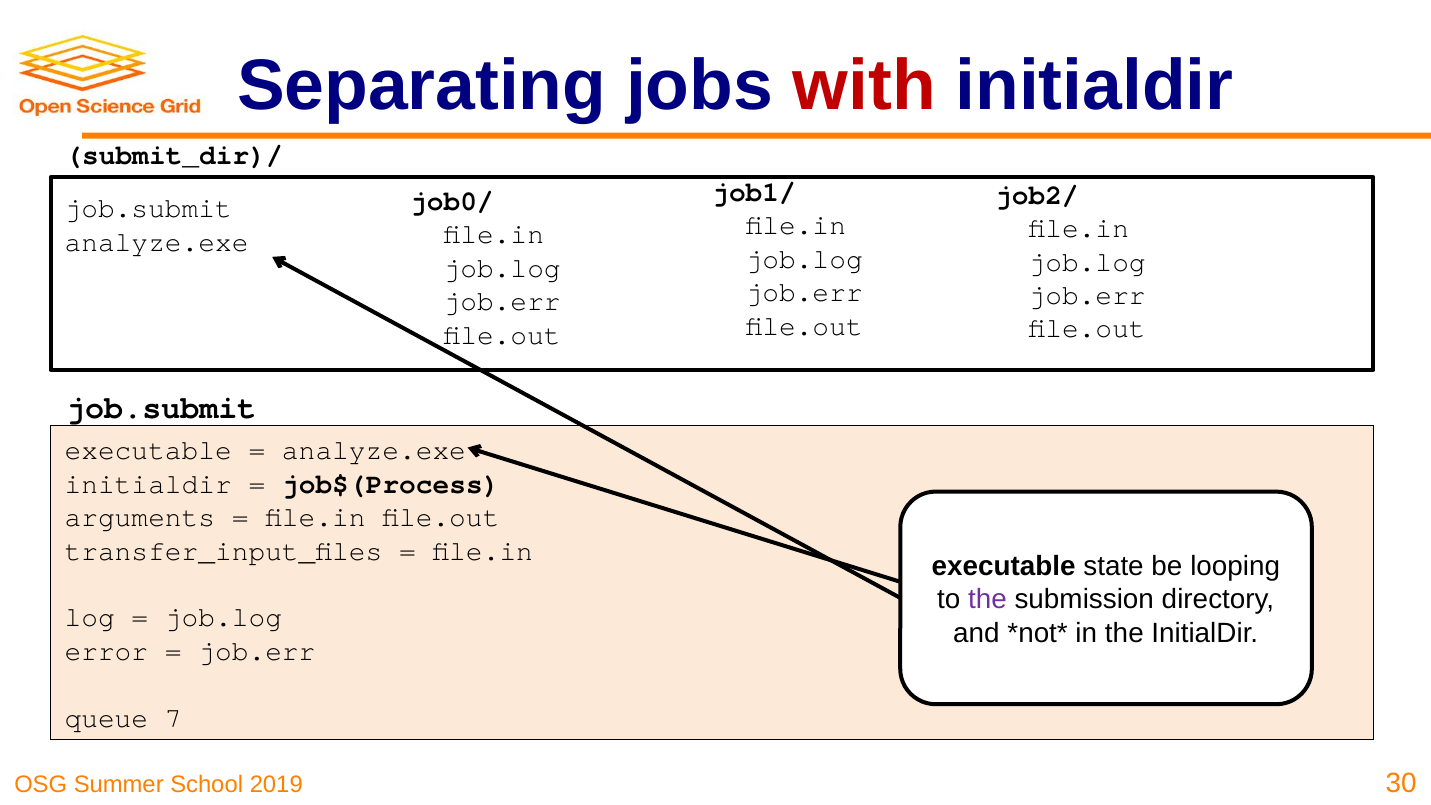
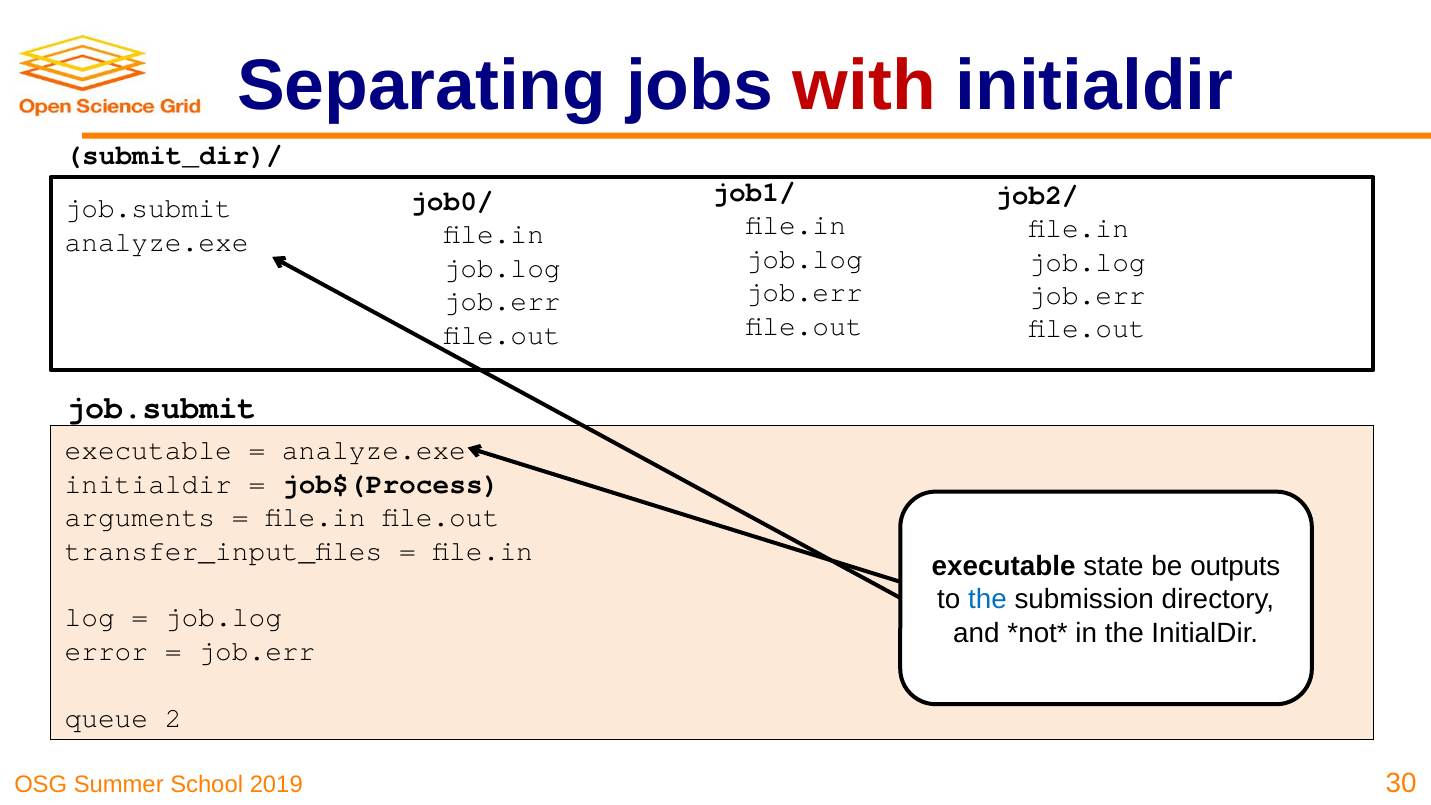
looping: looping -> outputs (1235, 566)
the colour: purple -> blue (987, 600)
7: 7 -> 2 (173, 718)
